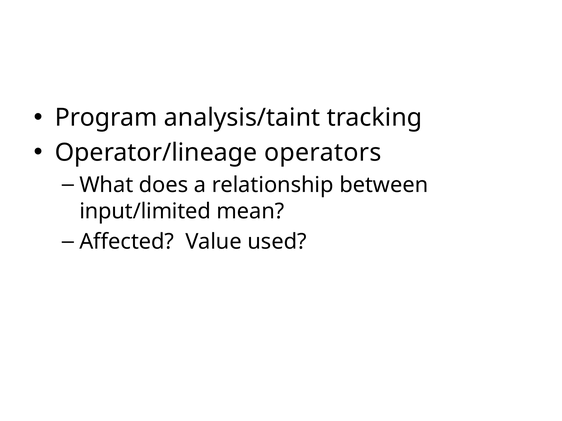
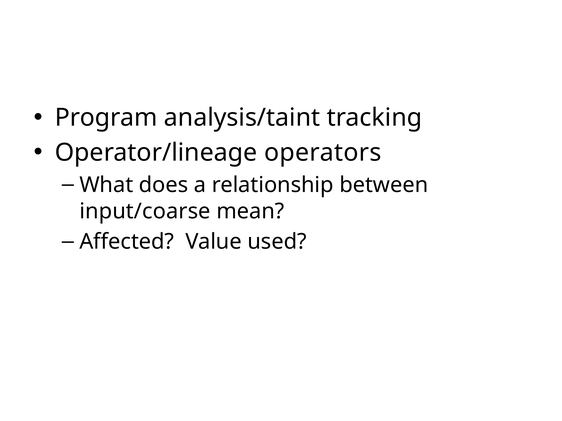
input/limited: input/limited -> input/coarse (145, 211)
